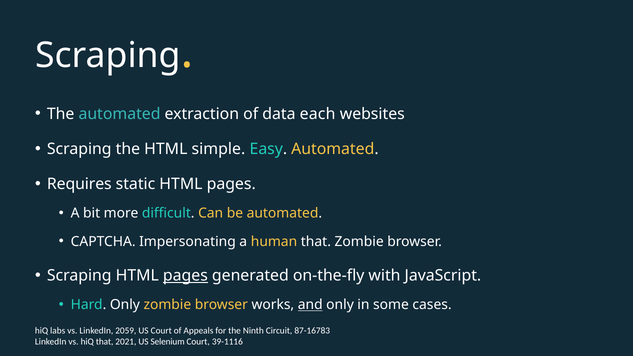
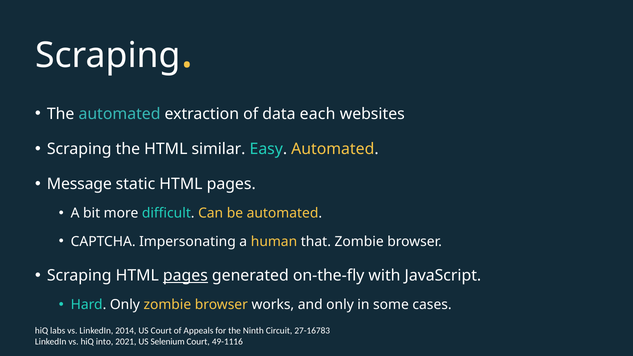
simple: simple -> similar (218, 149)
Requires: Requires -> Message (79, 184)
and underline: present -> none (310, 305)
2059: 2059 -> 2014 (126, 331)
87-16783: 87-16783 -> 27-16783 (312, 331)
hiQ that: that -> into (105, 342)
39-1116: 39-1116 -> 49-1116 (227, 342)
